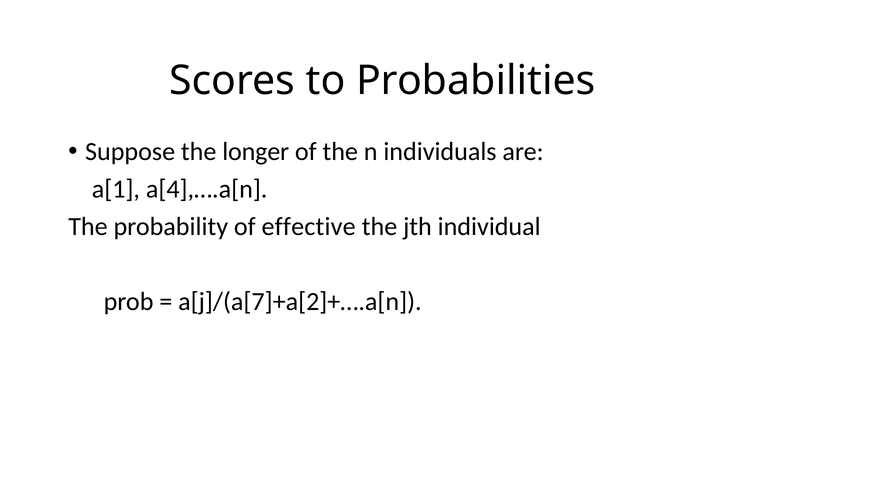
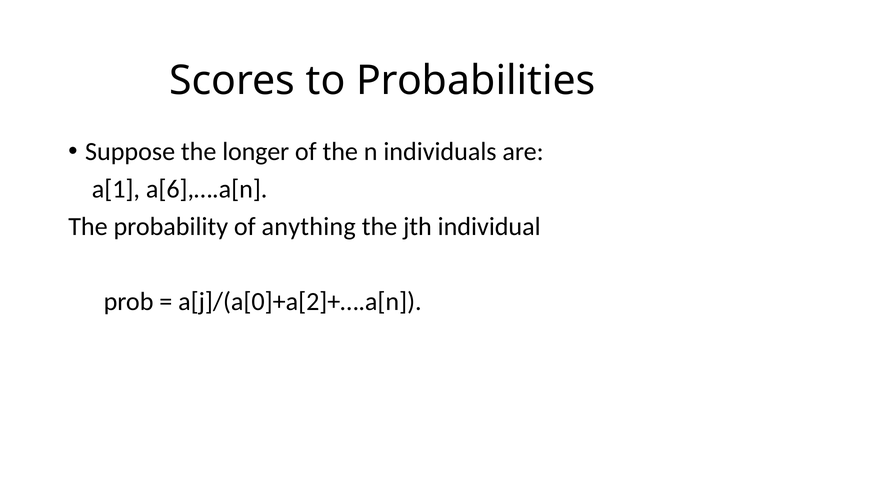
a[4],….a[n: a[4],….a[n -> a[6],….a[n (207, 189)
effective: effective -> anything (309, 227)
a[j]/(a[7]+a[2]+….a[n: a[j]/(a[7]+a[2]+….a[n -> a[j]/(a[0]+a[2]+….a[n (300, 302)
